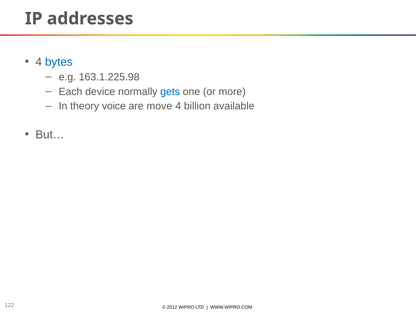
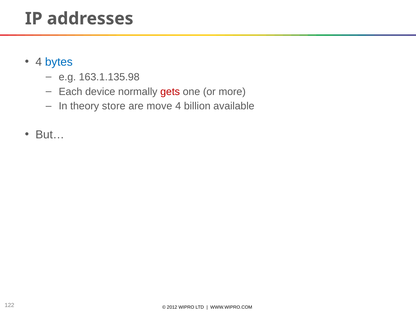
163.1.225.98: 163.1.225.98 -> 163.1.135.98 (109, 77)
gets colour: blue -> red (170, 92)
voice: voice -> store (114, 106)
